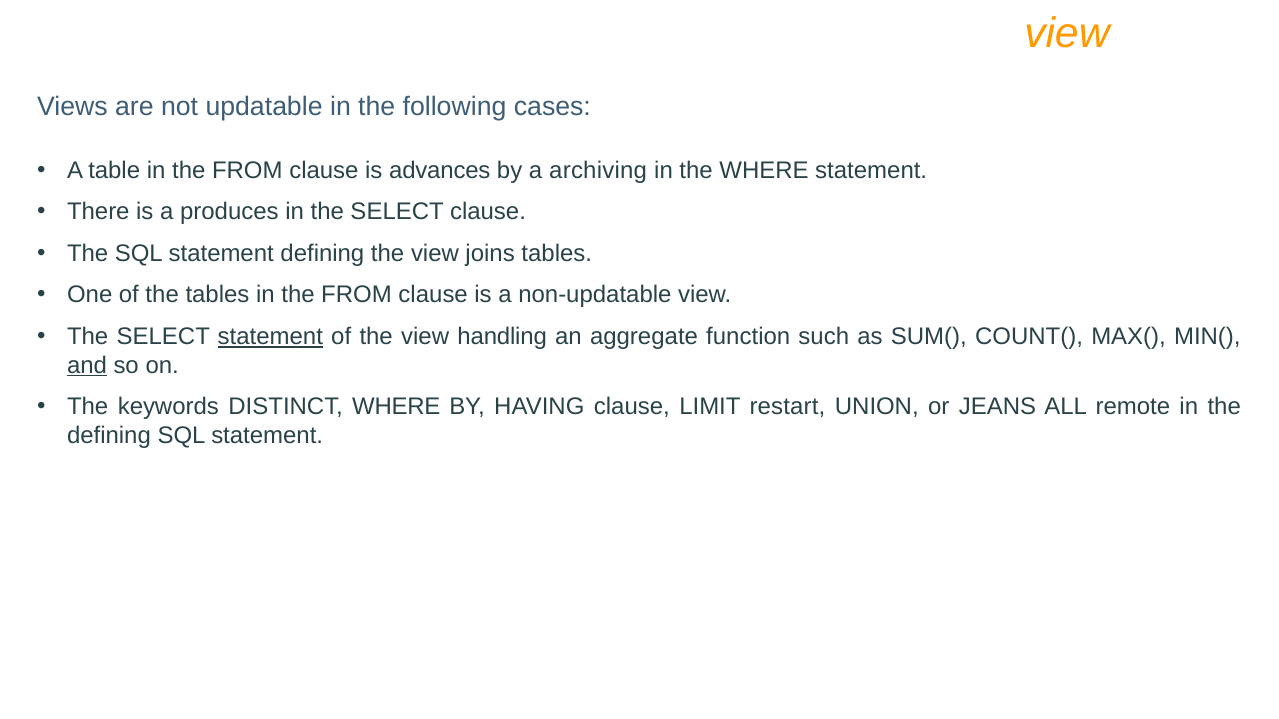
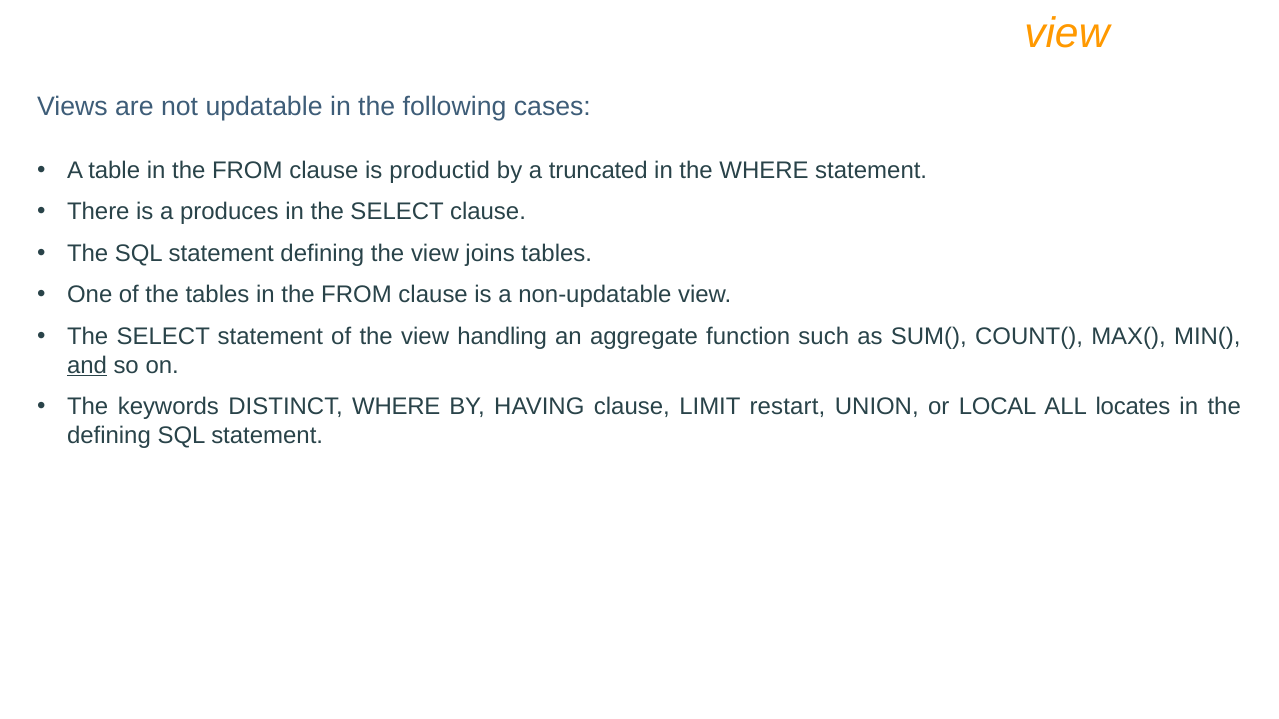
advances: advances -> productid (440, 171)
archiving: archiving -> truncated (598, 171)
statement underline: present -> none (270, 337)
JEANS: JEANS -> LOCAL (998, 407)
remote: remote -> locates (1133, 407)
